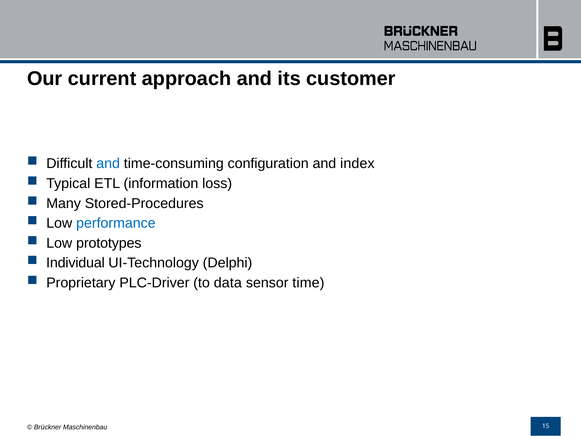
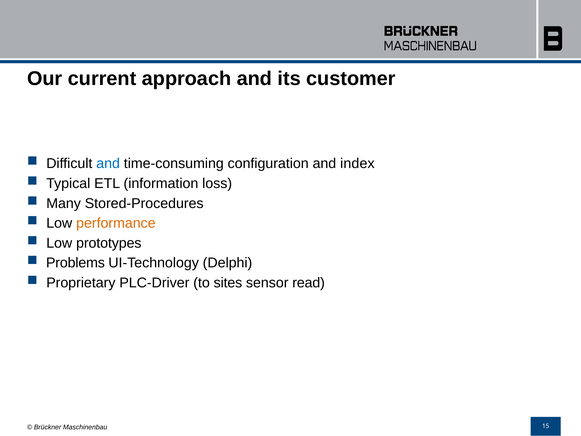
performance colour: blue -> orange (116, 223)
Individual: Individual -> Problems (75, 263)
data: data -> sites (228, 283)
time: time -> read (309, 283)
